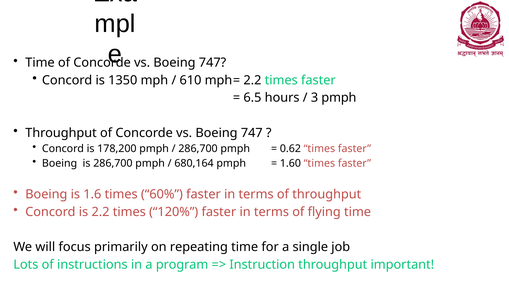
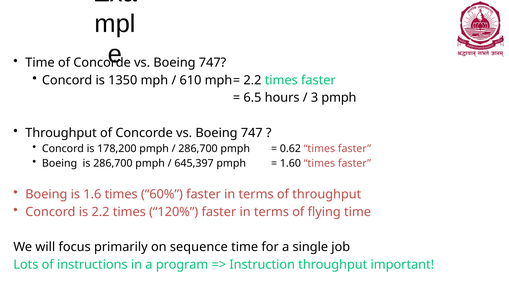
680,164: 680,164 -> 645,397 (194, 163)
repeating: repeating -> sequence (199, 247)
